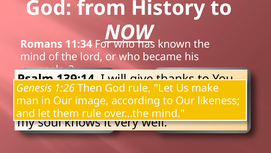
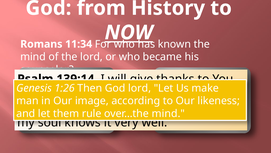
God rule: rule -> lord (140, 88)
